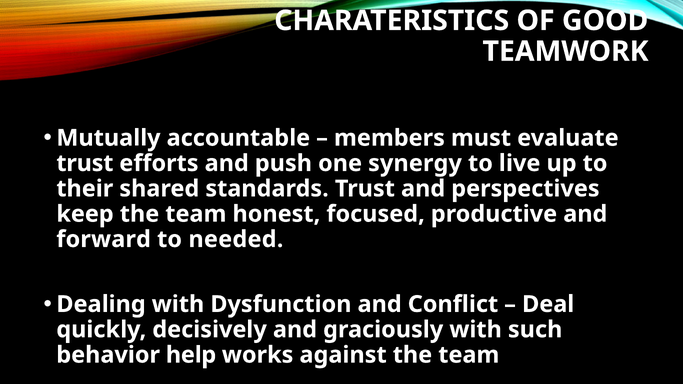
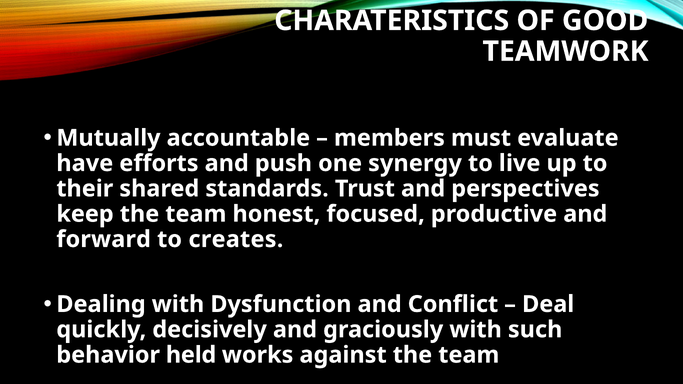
trust: trust -> have (85, 163)
needed: needed -> creates (236, 239)
help: help -> held (191, 355)
